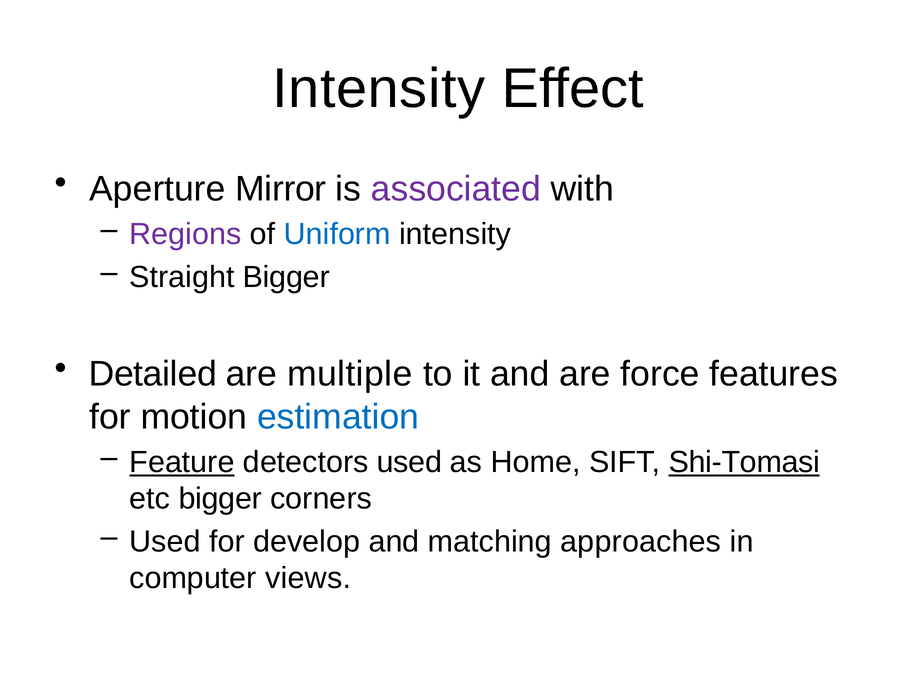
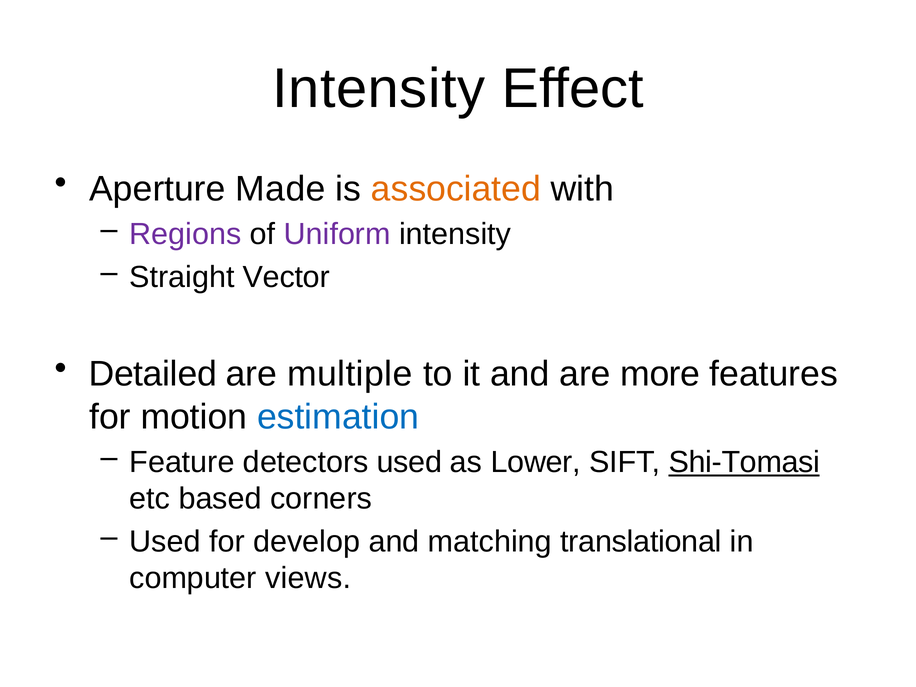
Mirror: Mirror -> Made (280, 189)
associated colour: purple -> orange (456, 189)
Uniform colour: blue -> purple (337, 234)
Straight Bigger: Bigger -> Vector (286, 277)
force: force -> more (660, 374)
Feature underline: present -> none (182, 462)
Home: Home -> Lower (536, 462)
etc bigger: bigger -> based (220, 499)
approaches: approaches -> translational (641, 542)
